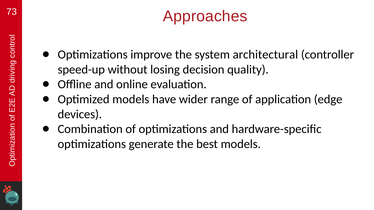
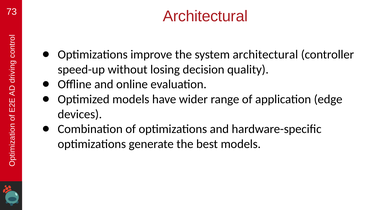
Approaches: Approaches -> Architectural (205, 16)
